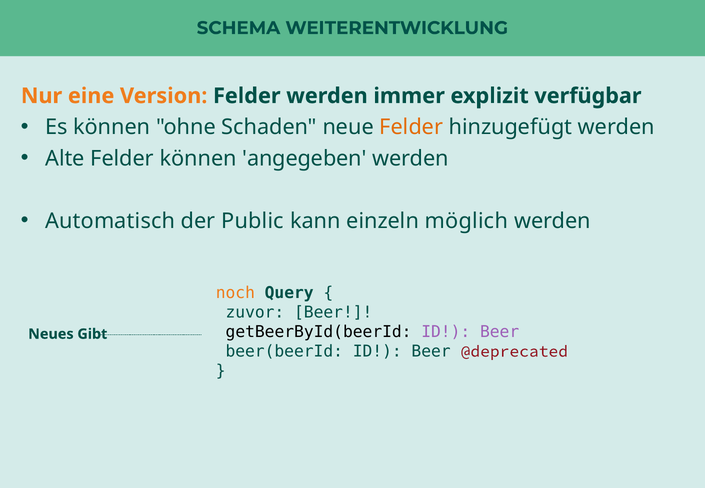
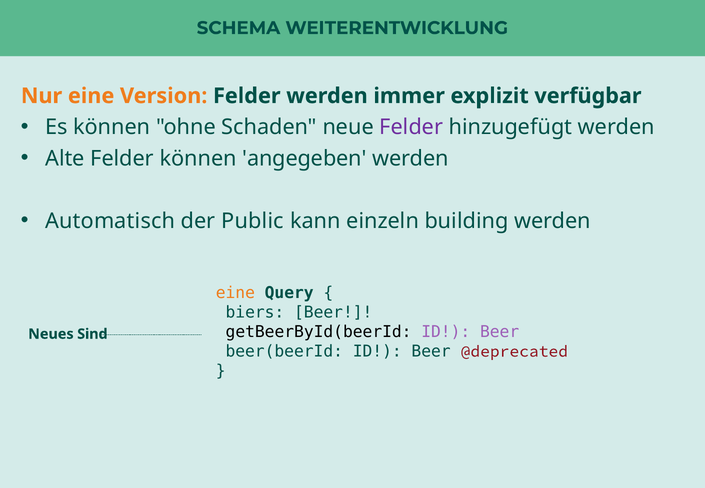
Felder colour: orange -> purple (411, 127)
möglich: möglich -> building (467, 221)
noch: noch -> eine (235, 293)
zuvor: zuvor -> biers (255, 312)
Gibt: Gibt -> Sind (92, 334)
